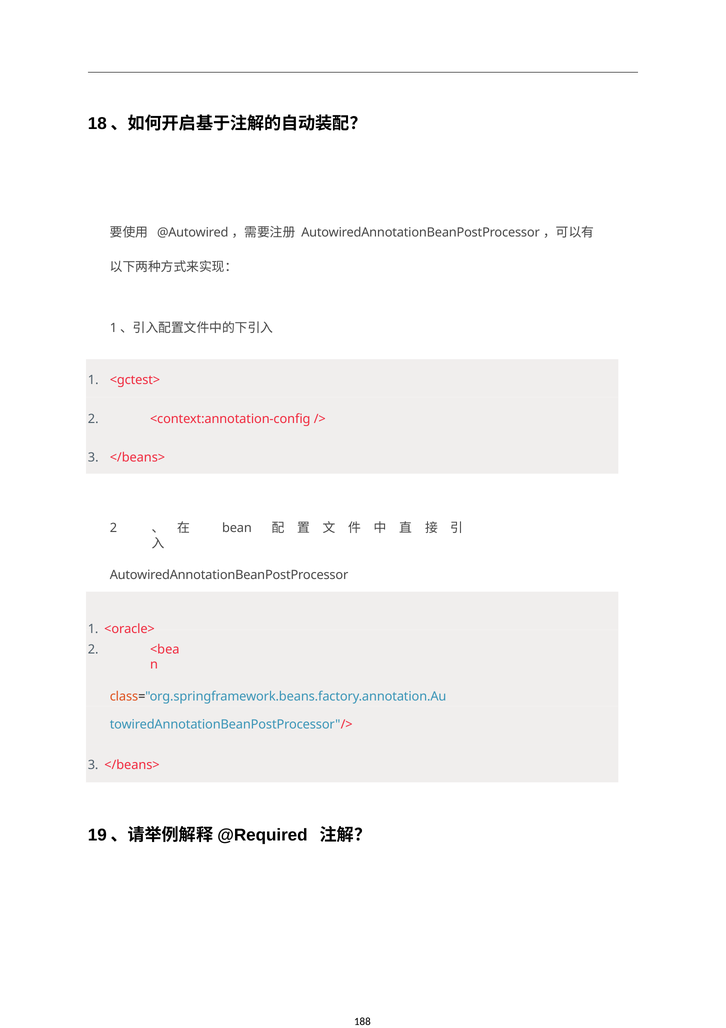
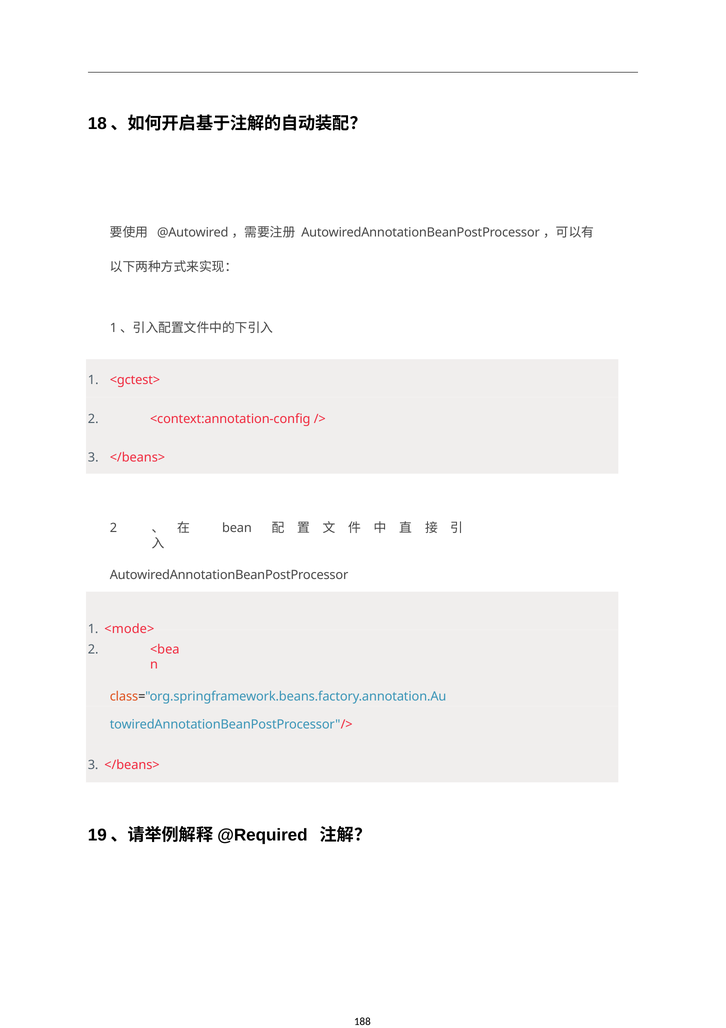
<oracle>: <oracle> -> <mode> (129, 629)
